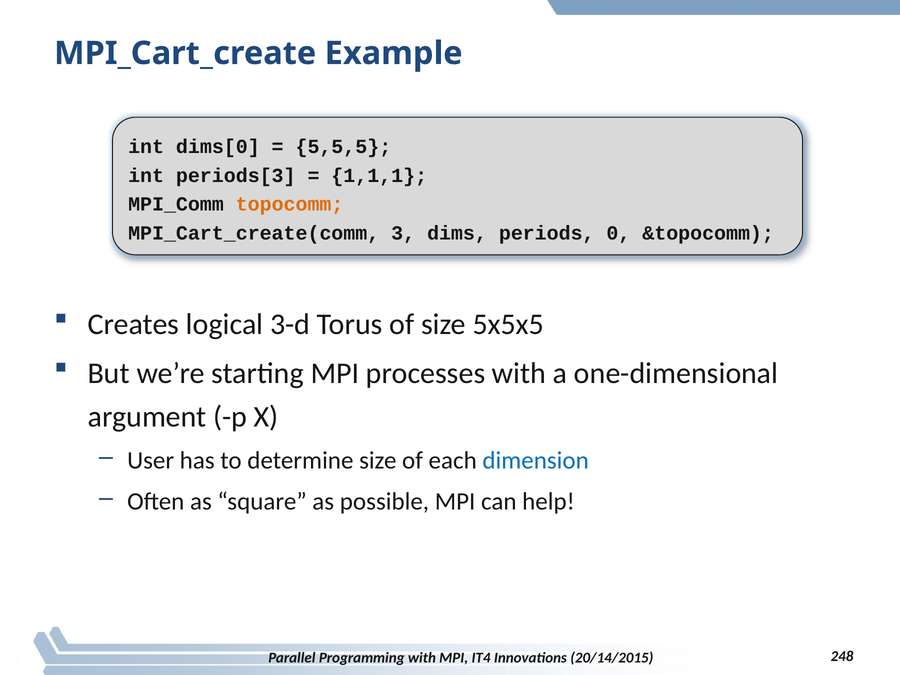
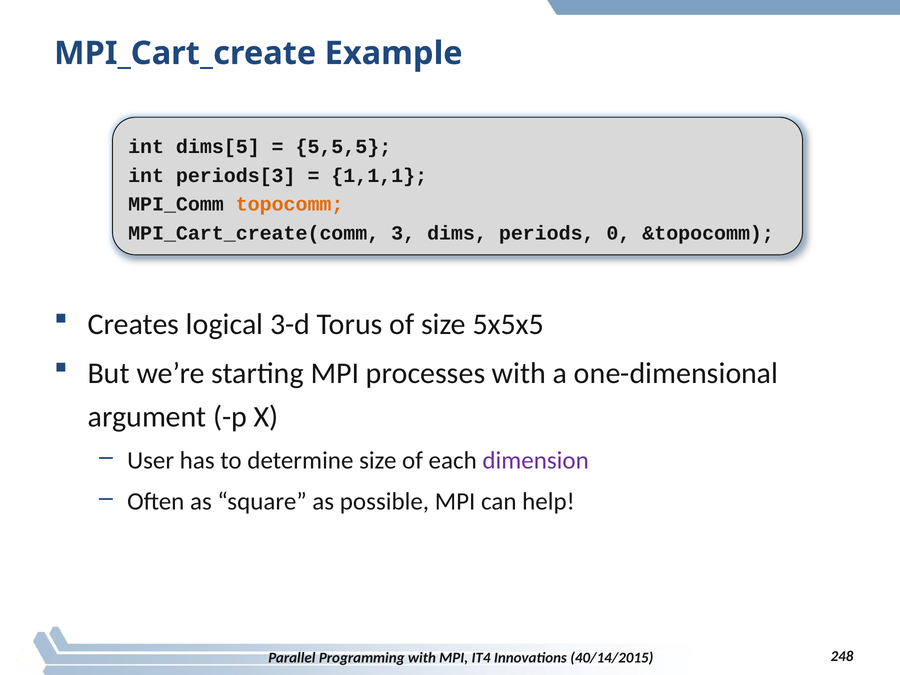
dims[0: dims[0 -> dims[5 (218, 147)
dimension colour: blue -> purple (536, 460)
20/14/2015: 20/14/2015 -> 40/14/2015 (612, 658)
